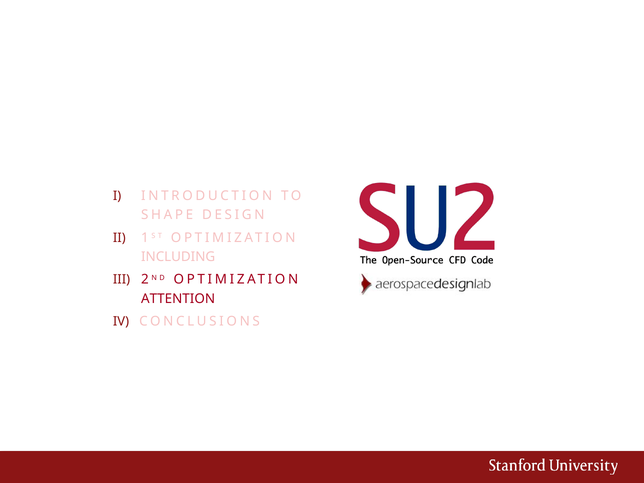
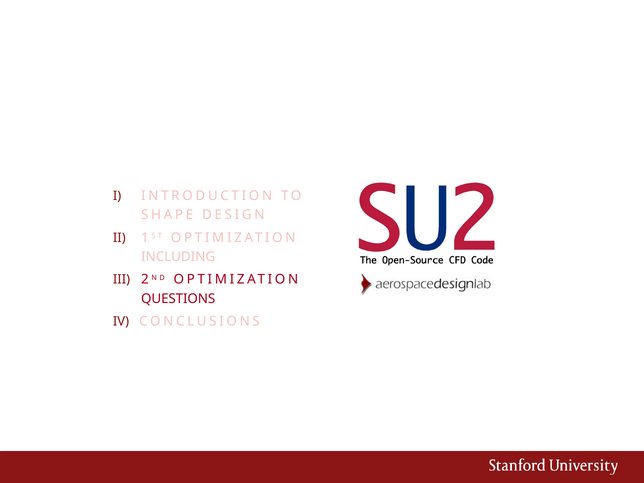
ATTENTION: ATTENTION -> QUESTIONS (178, 299)
